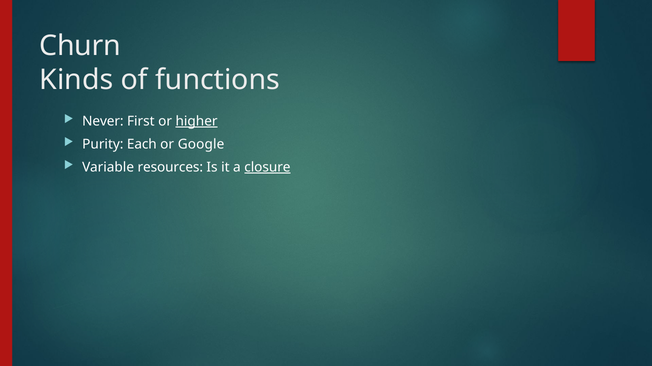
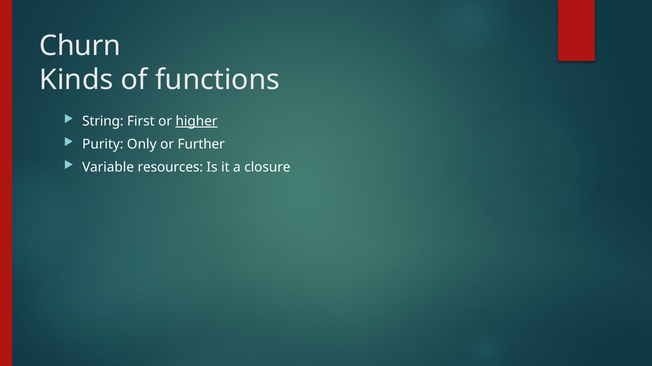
Never: Never -> String (103, 121)
Each: Each -> Only (142, 144)
Google: Google -> Further (201, 144)
closure underline: present -> none (267, 168)
